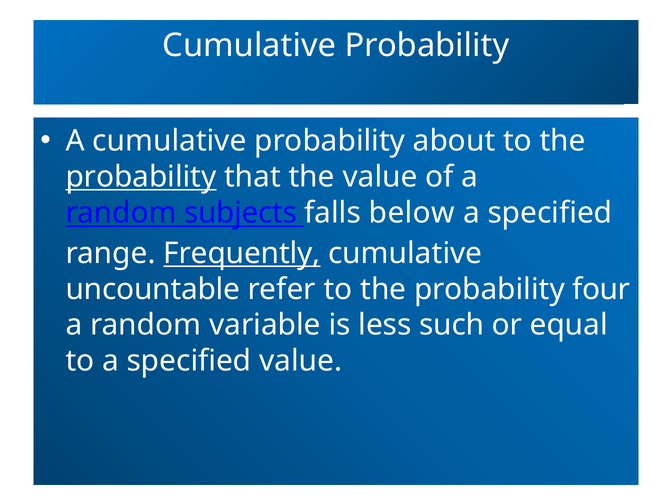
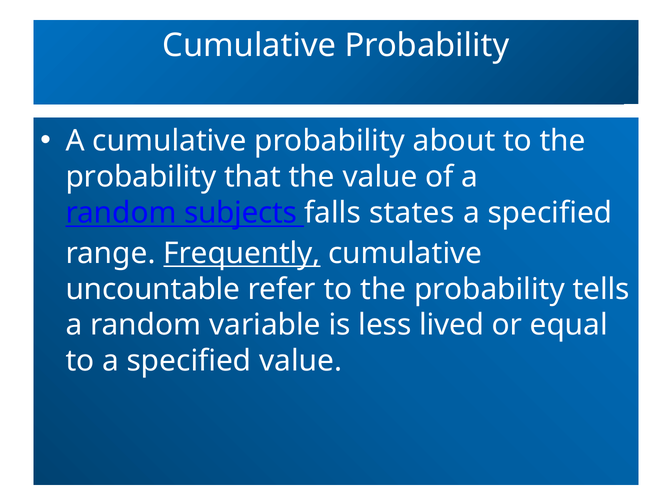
probability underline: present -> none (141, 177)
below: below -> states (412, 213)
four: four -> tells (601, 289)
such: such -> lived (452, 325)
